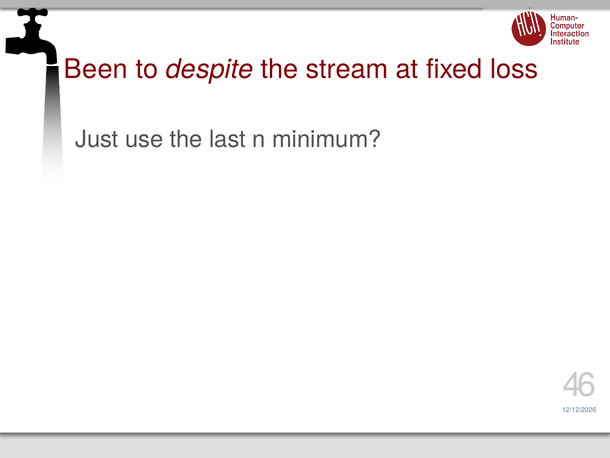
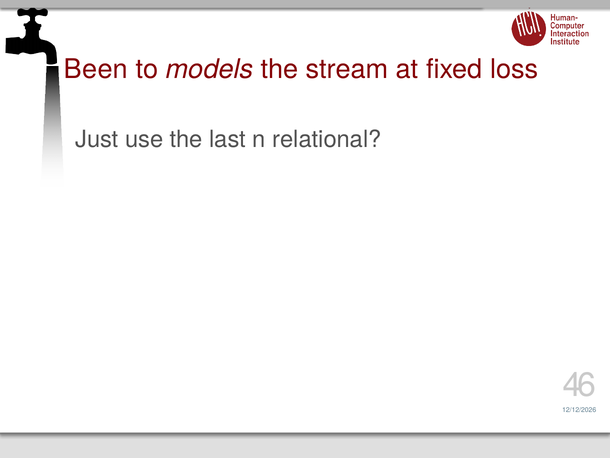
despite: despite -> models (210, 69)
minimum: minimum -> relational (327, 139)
